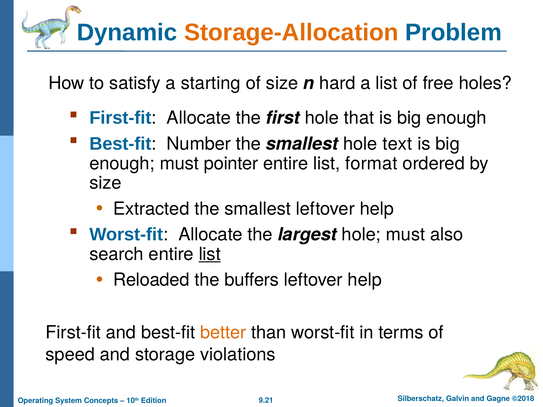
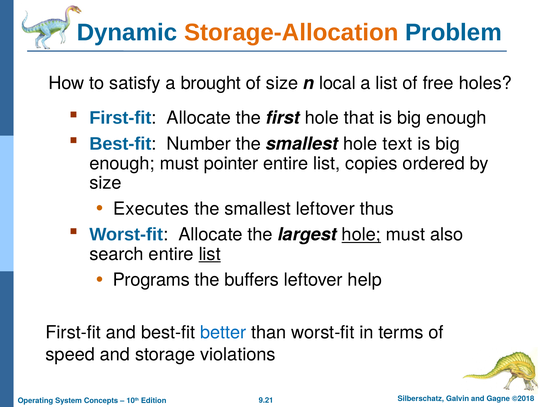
starting: starting -> brought (211, 83)
hard: hard -> local (337, 83)
format: format -> copies (371, 163)
Extracted: Extracted -> Executes (151, 209)
smallest leftover help: help -> thus (377, 209)
hole underline: none -> present (361, 235)
Reloaded: Reloaded -> Programs (151, 280)
better colour: orange -> blue (223, 333)
